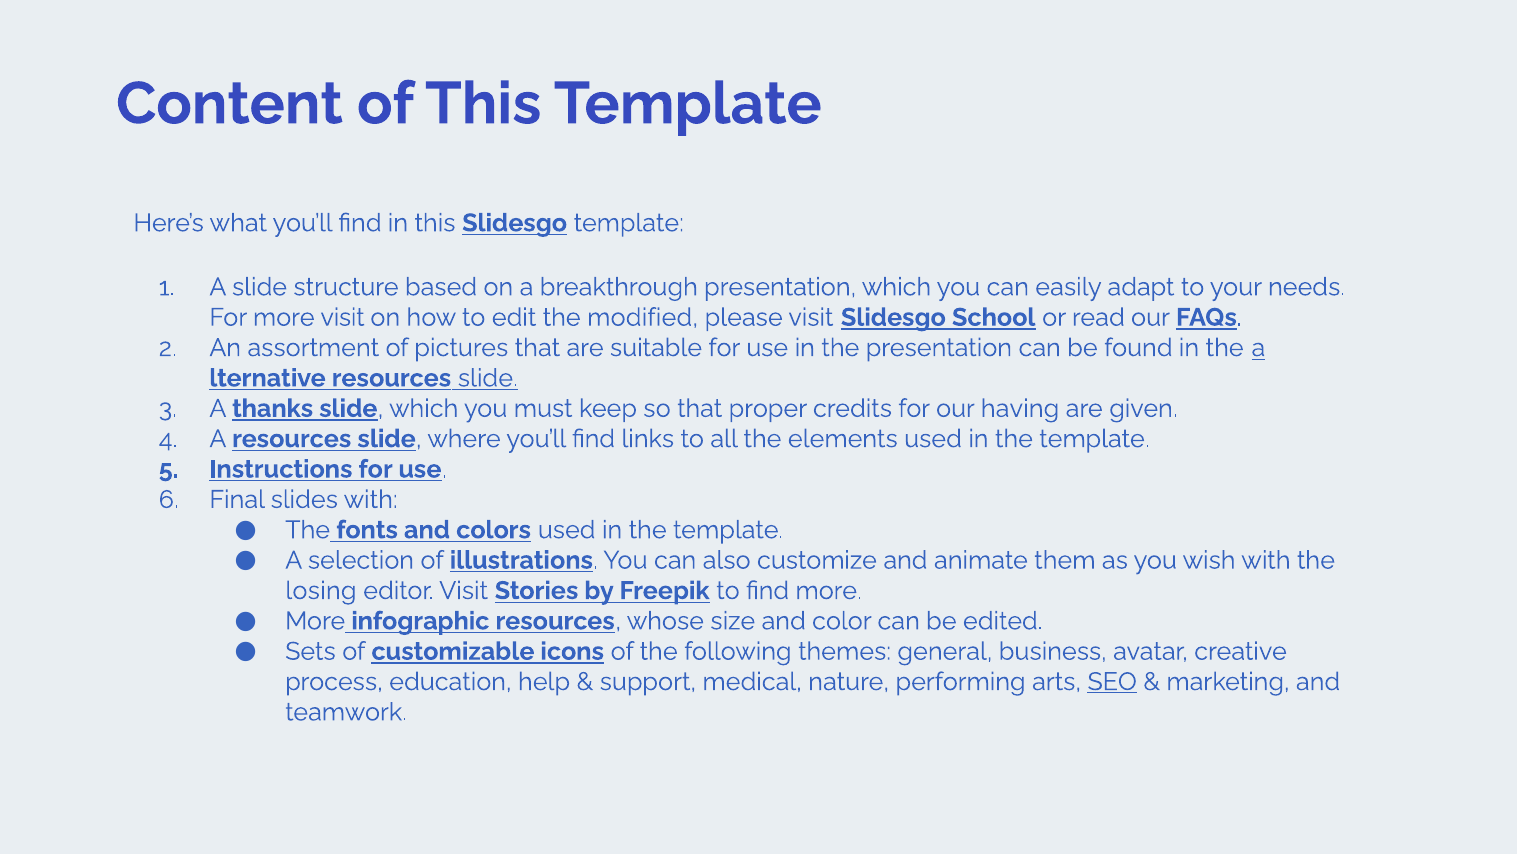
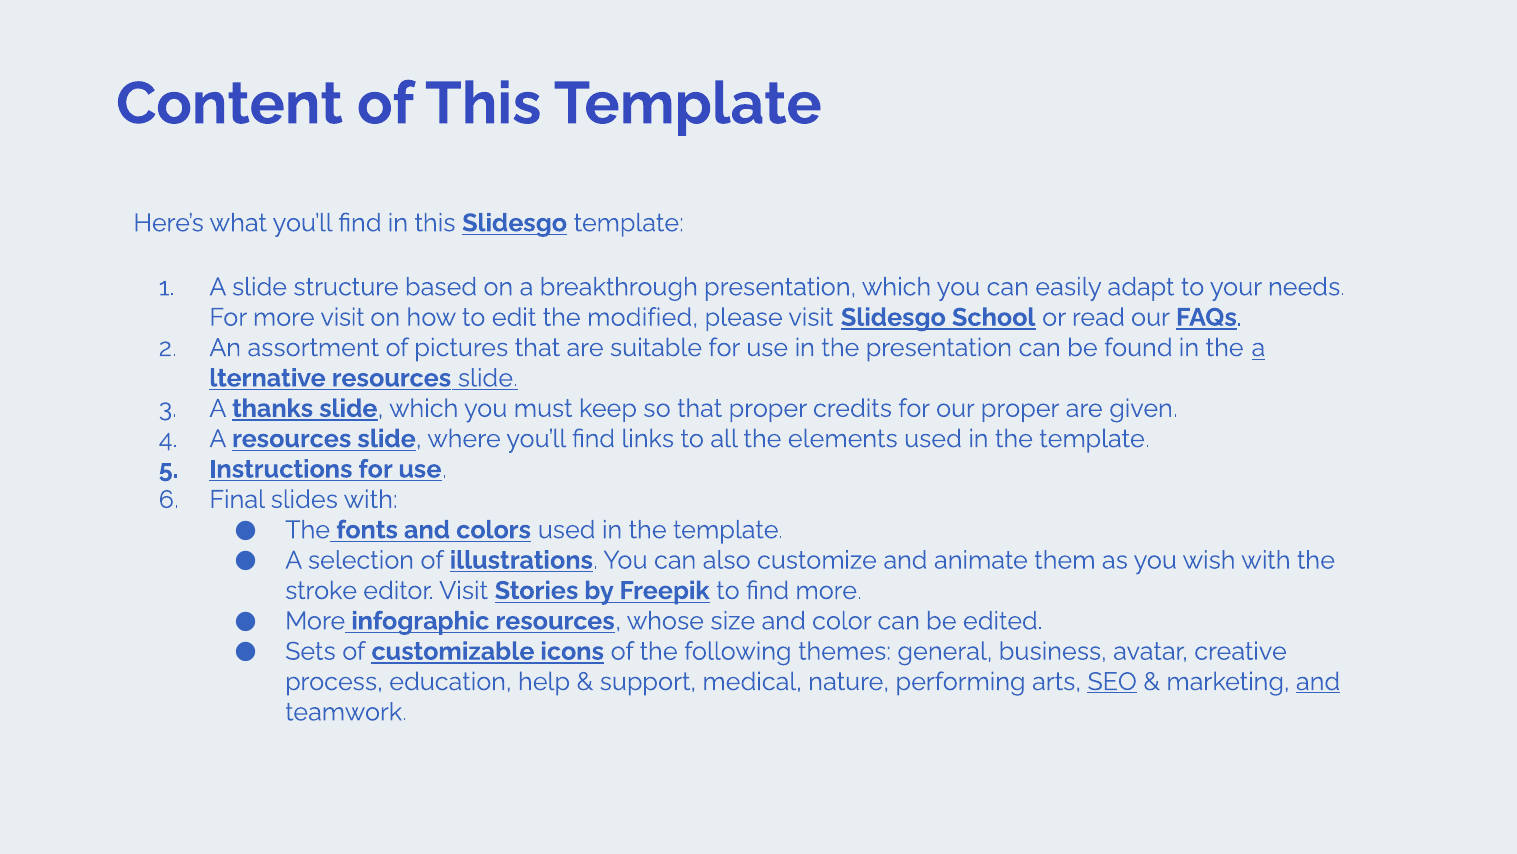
our having: having -> proper (1020, 408)
losing: losing -> stroke (321, 590)
and underline: none -> present (1318, 681)
